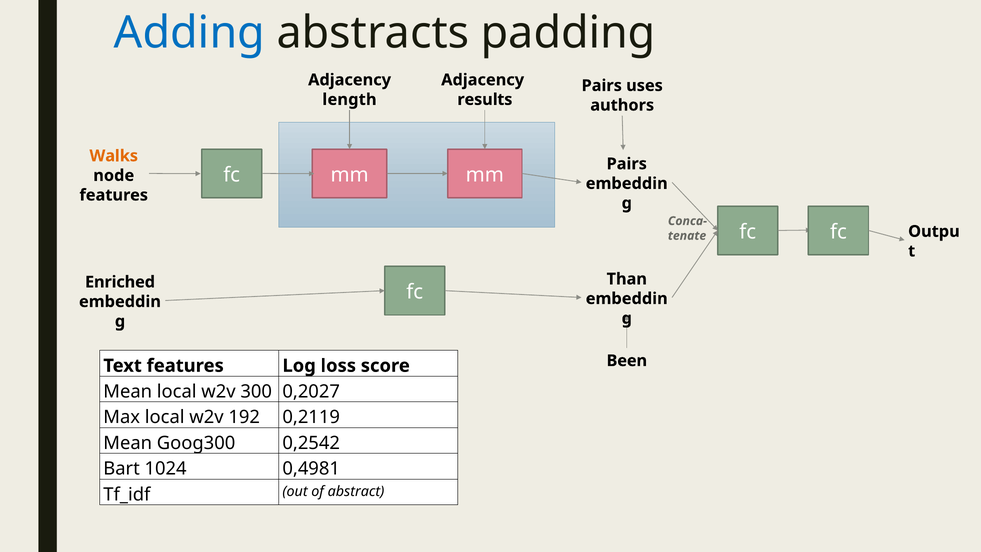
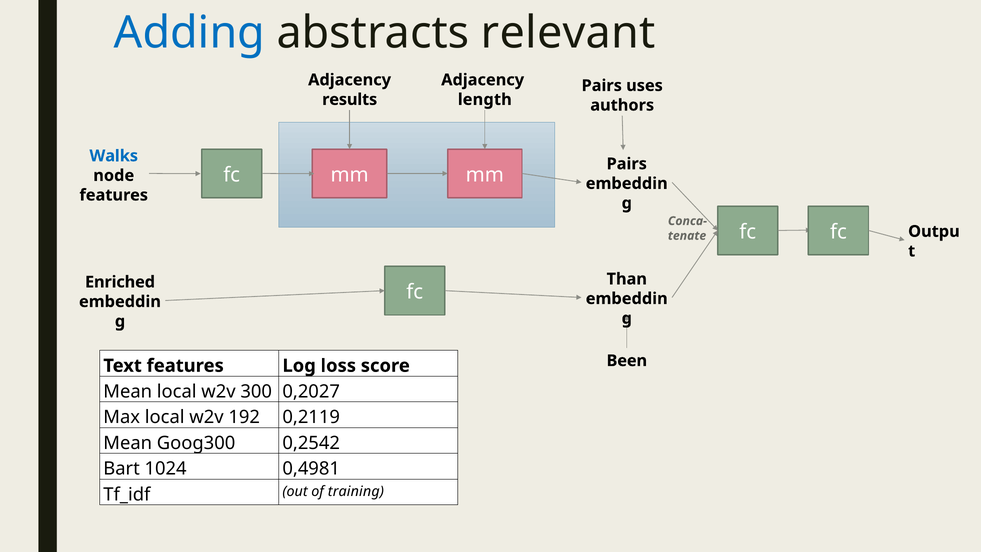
padding: padding -> relevant (568, 33)
length: length -> results (350, 100)
results: results -> length (485, 100)
Walks colour: orange -> blue (114, 156)
abstract: abstract -> training (356, 491)
